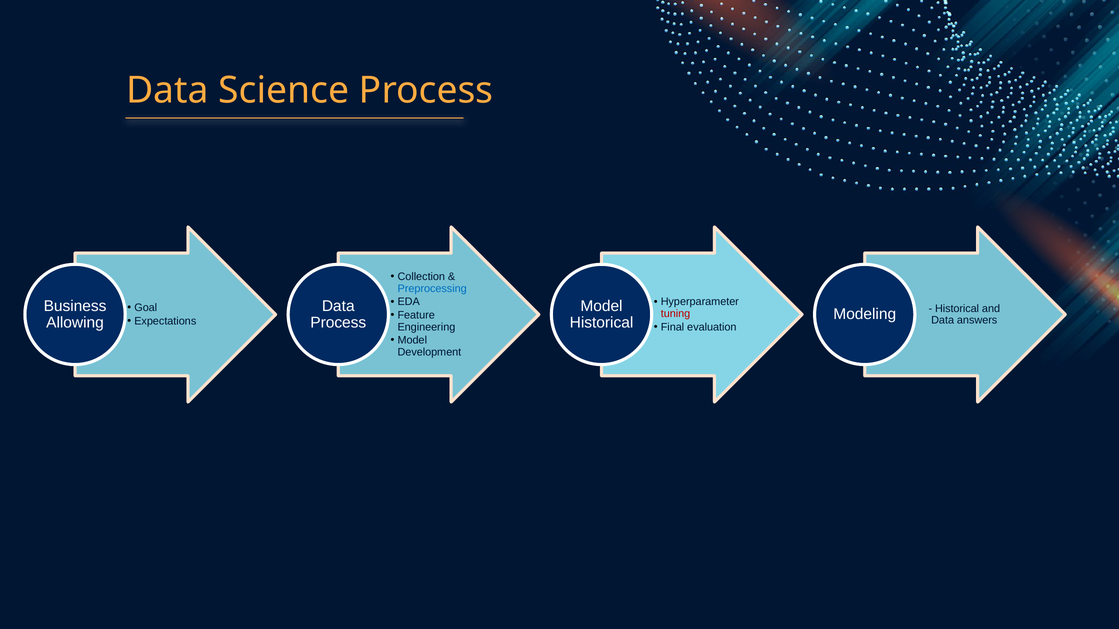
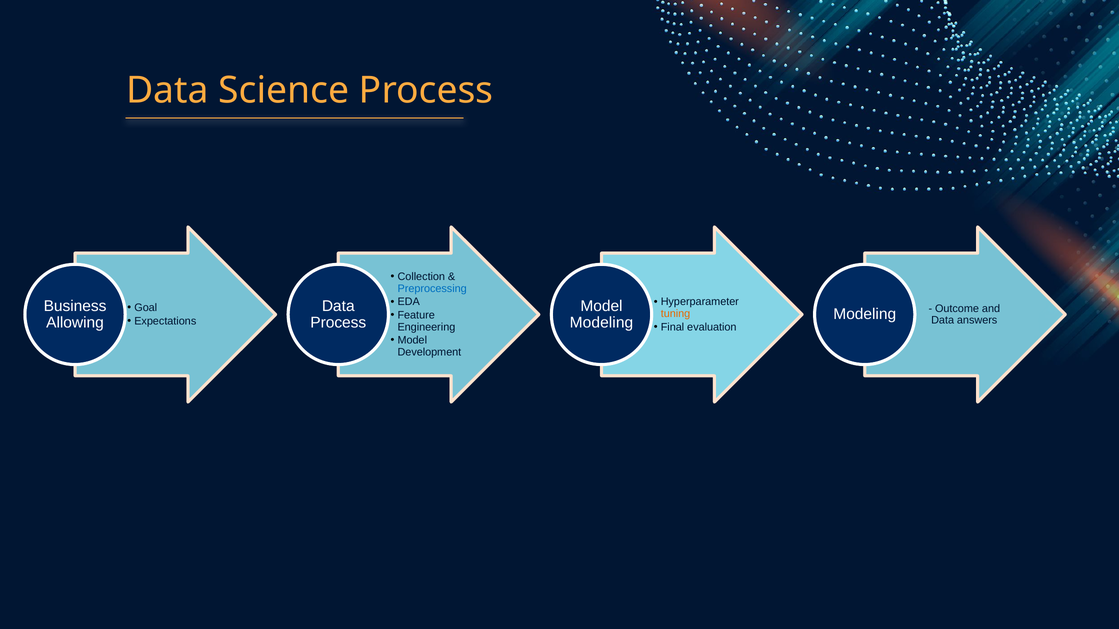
Historical: Historical -> Outcome (957, 309)
tuning colour: red -> orange (676, 314)
Historical: Historical -> Modeling (601, 323)
